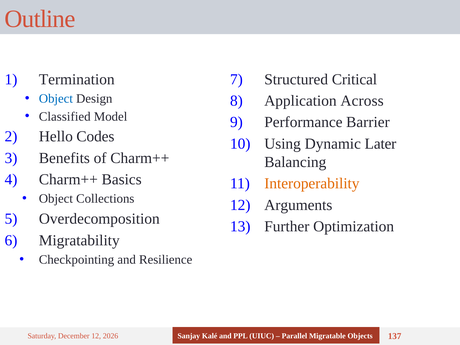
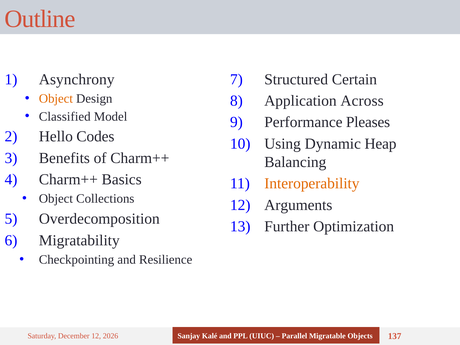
Termination: Termination -> Asynchrony (77, 79)
Critical: Critical -> Certain (354, 79)
Object colour: blue -> orange (56, 99)
Barrier: Barrier -> Pleases (368, 122)
Later: Later -> Heap (381, 144)
